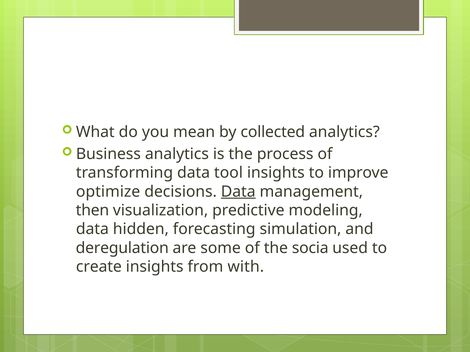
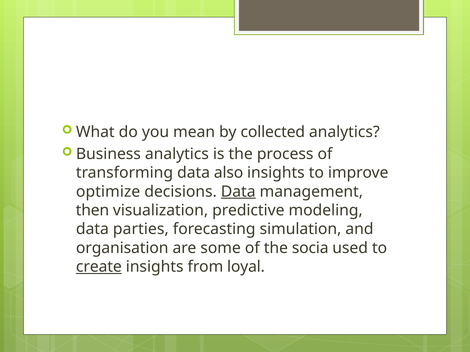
tool: tool -> also (229, 173)
hidden: hidden -> parties (141, 229)
deregulation: deregulation -> organisation (122, 248)
create underline: none -> present (99, 267)
with: with -> loyal (246, 267)
